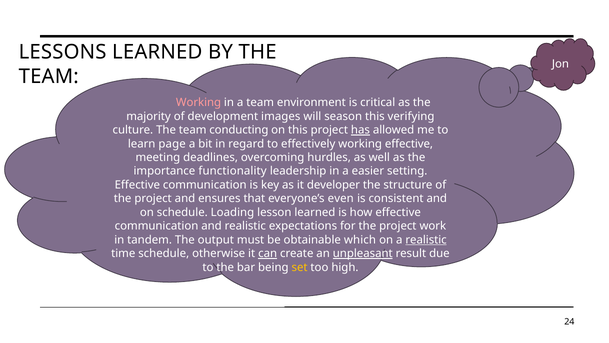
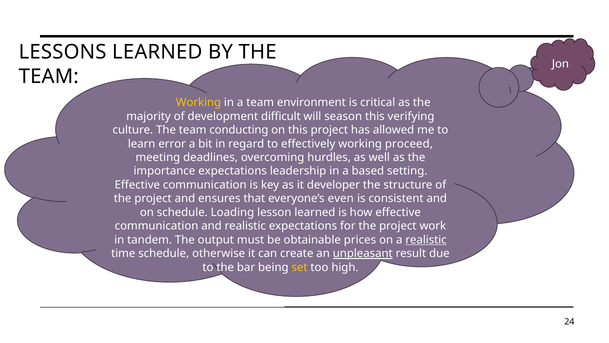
Working colour: pink -> yellow (199, 102)
images: images -> difficult (281, 116)
has underline: present -> none (360, 130)
page: page -> error (172, 144)
working effective: effective -> proceed (409, 144)
importance functionality: functionality -> expectations (233, 171)
easier: easier -> based (368, 171)
which: which -> prices (360, 240)
can underline: present -> none (268, 253)
